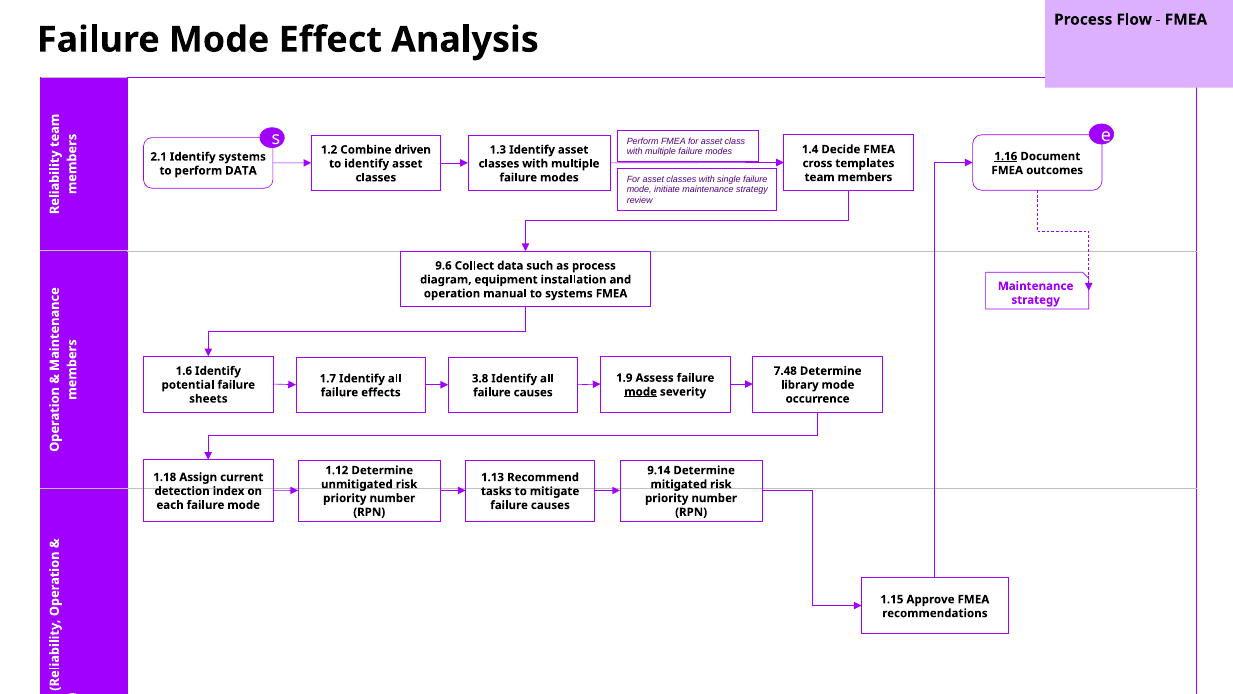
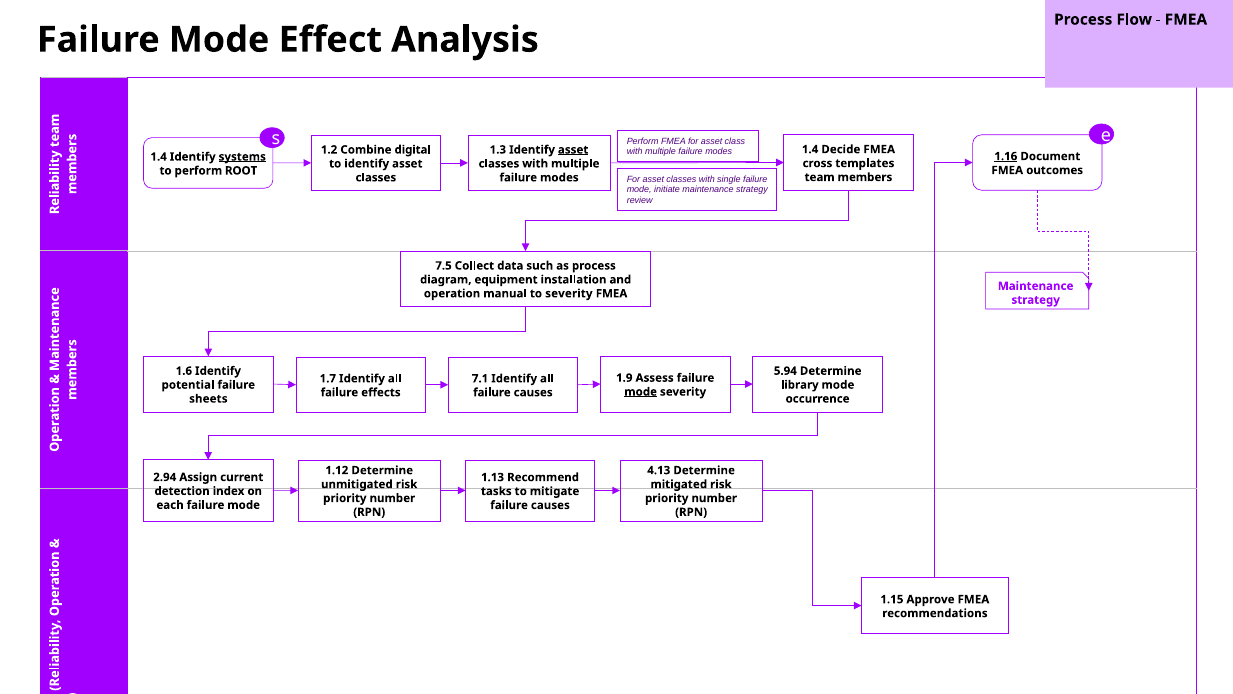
driven: driven -> digital (413, 150)
asset underline: none -> present (573, 150)
2.1: 2.1 -> 1.4 (159, 157)
systems underline: none -> present (242, 157)
perform DATA: DATA -> ROOT (241, 171)
9.6: 9.6 -> 7.5 (443, 266)
to systems: systems -> severity (569, 293)
7.48: 7.48 -> 5.94 (785, 371)
3.8: 3.8 -> 7.1 (480, 378)
9.14: 9.14 -> 4.13 (659, 470)
1.18: 1.18 -> 2.94 (165, 477)
